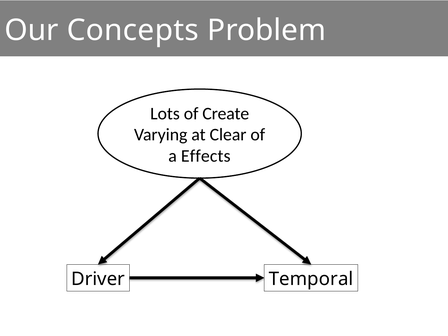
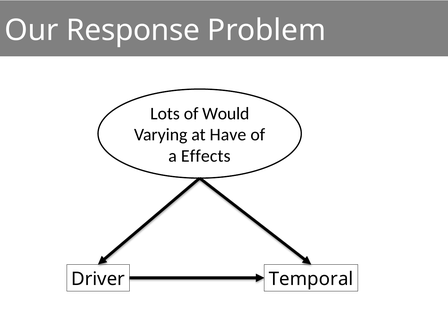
Concepts: Concepts -> Response (133, 30)
Create: Create -> Would (226, 114)
Clear: Clear -> Have (228, 135)
